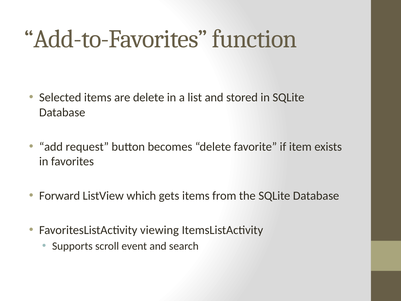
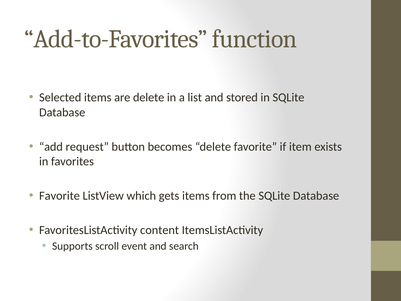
Forward: Forward -> Favorite (59, 196)
viewing: viewing -> content (160, 230)
